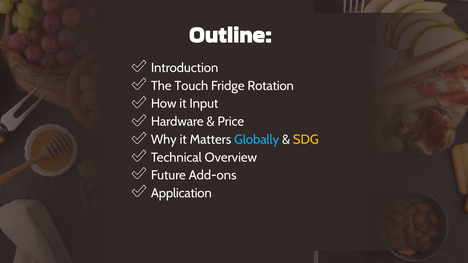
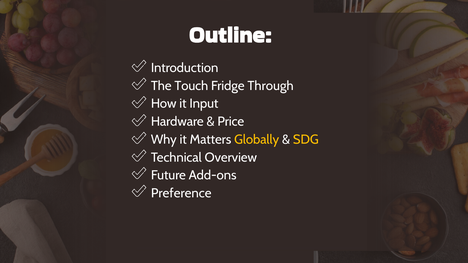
Rotation: Rotation -> Through (271, 86)
Globally colour: light blue -> yellow (257, 140)
Application: Application -> Preference (181, 193)
